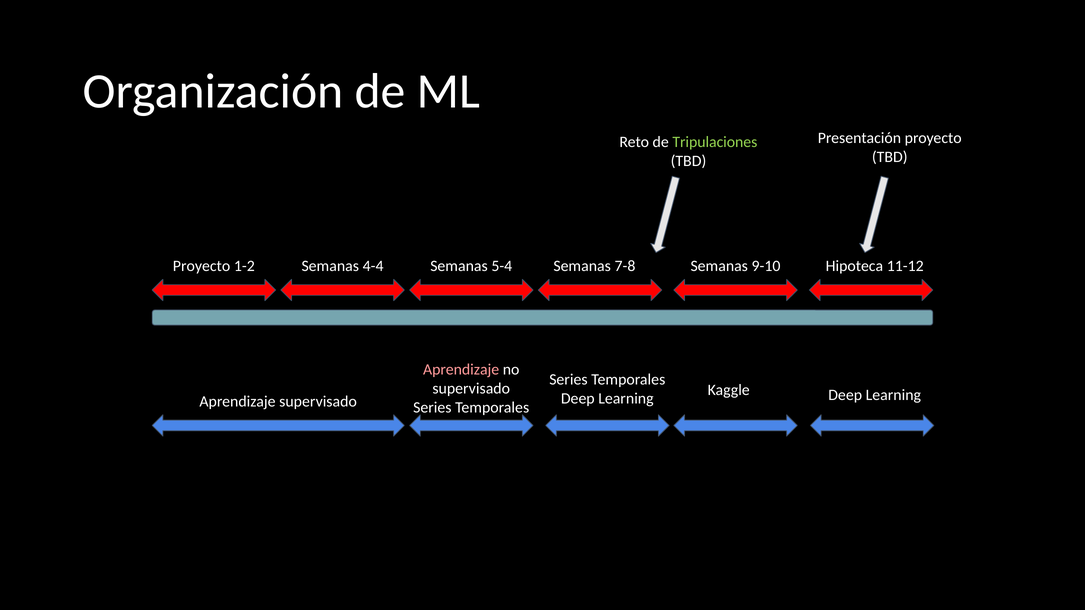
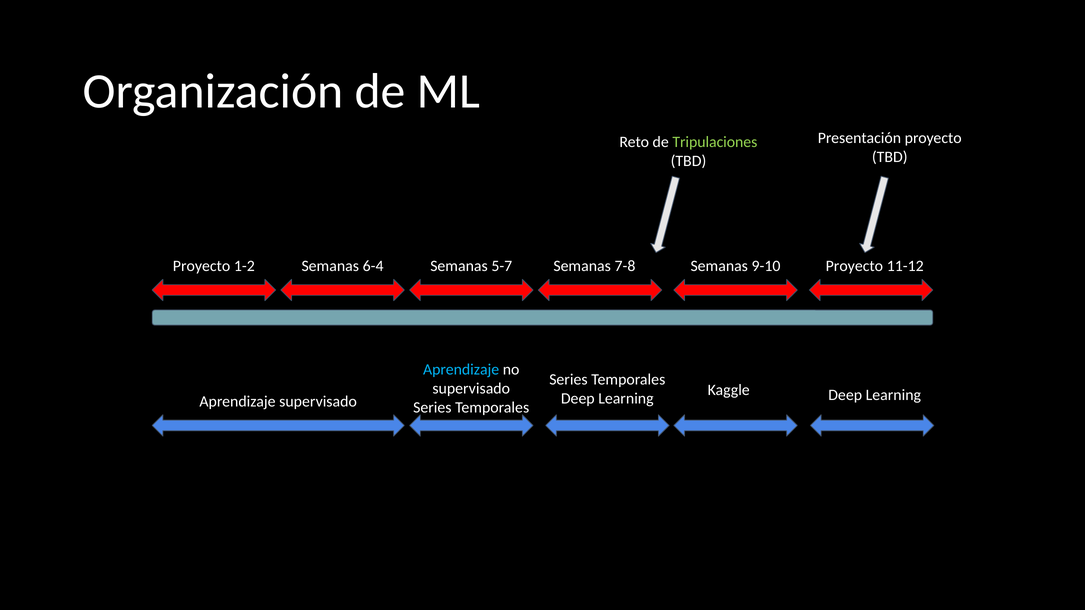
4-4: 4-4 -> 6-4 (373, 266)
5-4: 5-4 -> 5-7 (502, 266)
9-10 Hipoteca: Hipoteca -> Proyecto (854, 266)
Aprendizaje colour: pink -> light blue (461, 370)
